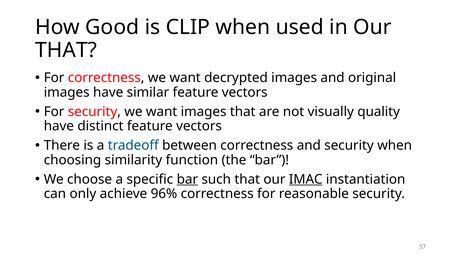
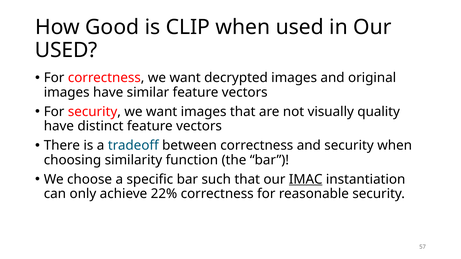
THAT: THAT -> USED (66, 50)
bar underline: present -> none (187, 180)
96%: 96% -> 22% (164, 194)
